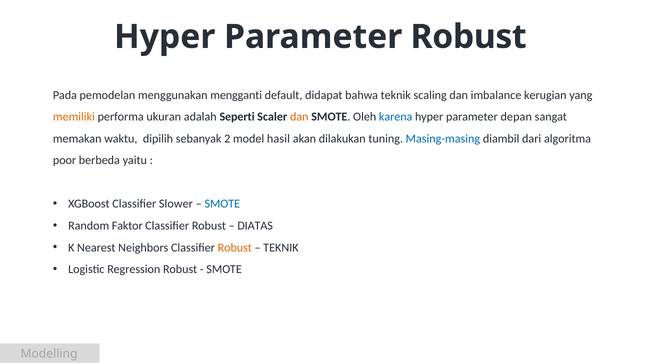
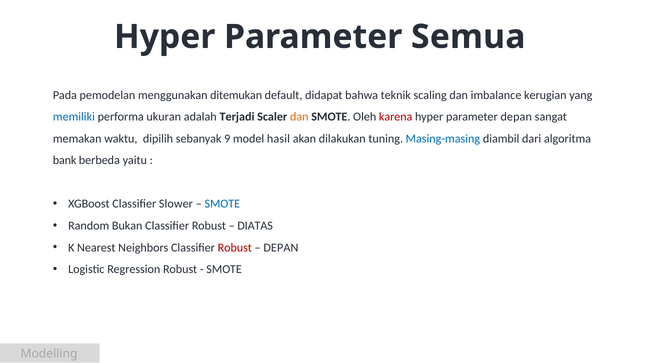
Parameter Robust: Robust -> Semua (468, 37)
mengganti: mengganti -> ditemukan (236, 95)
memiliki colour: orange -> blue (74, 117)
Seperti: Seperti -> Terjadi (237, 117)
karena colour: blue -> red (396, 117)
2: 2 -> 9 (227, 139)
poor: poor -> bank (65, 161)
Faktor: Faktor -> Bukan (127, 226)
Robust colour: orange -> red (235, 248)
TEKNIK: TEKNIK -> DEPAN (281, 248)
